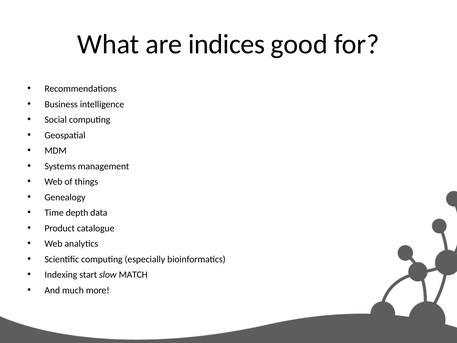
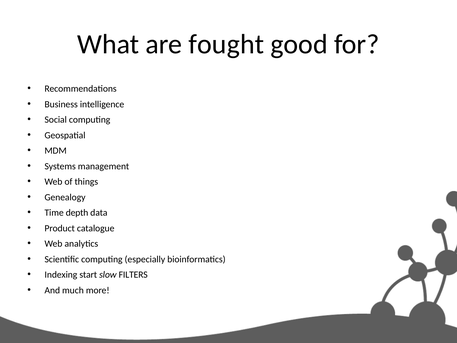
indices: indices -> fought (226, 44)
MATCH: MATCH -> FILTERS (133, 275)
